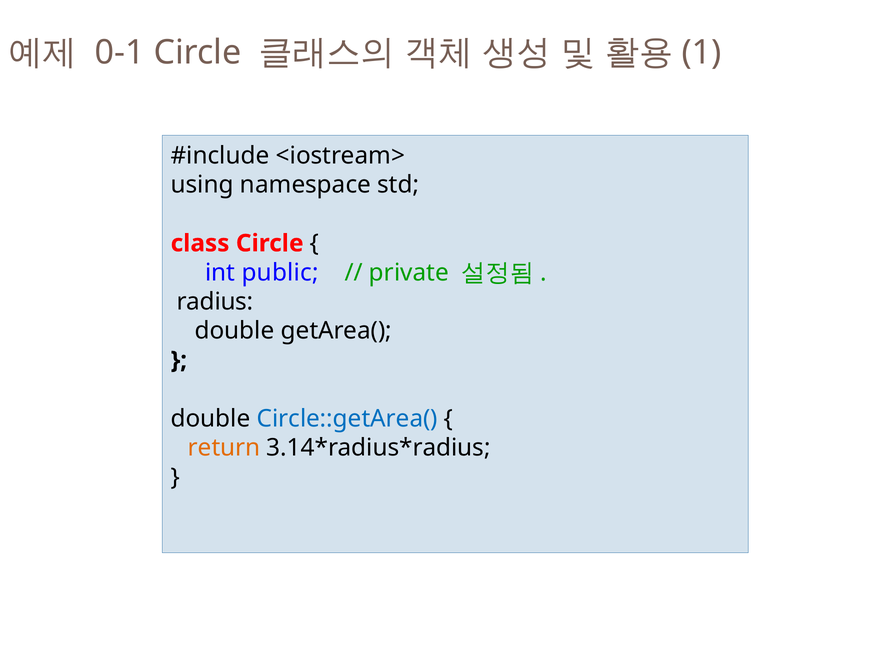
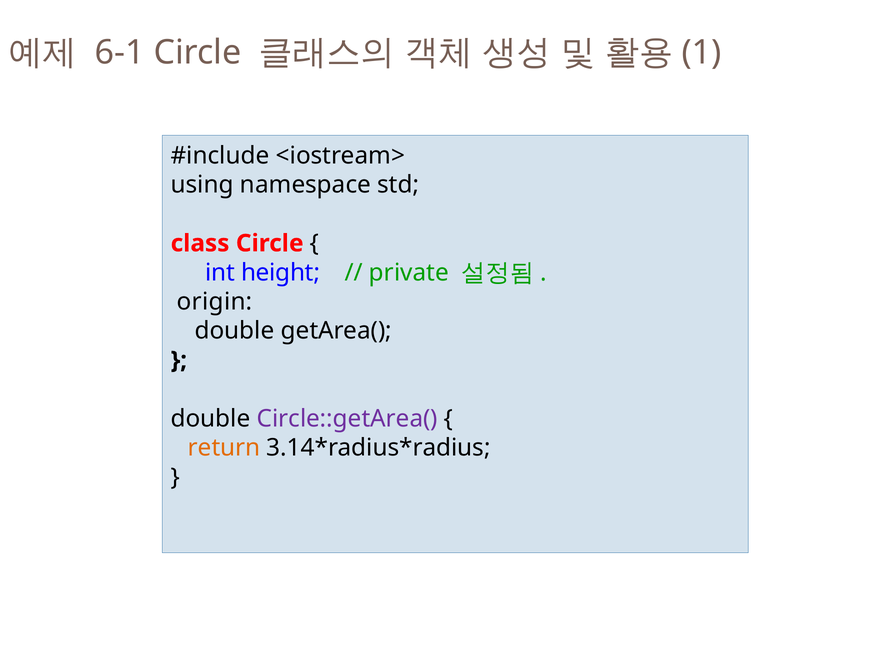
0-1: 0-1 -> 6-1 (120, 52)
public: public -> height (281, 273)
radius: radius -> origin (215, 302)
Circle::getArea( colour: blue -> purple (347, 419)
